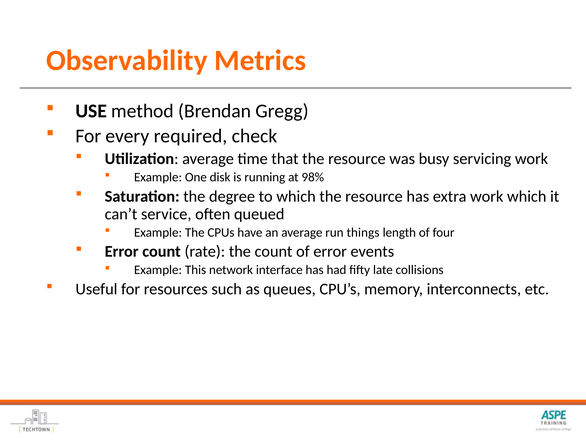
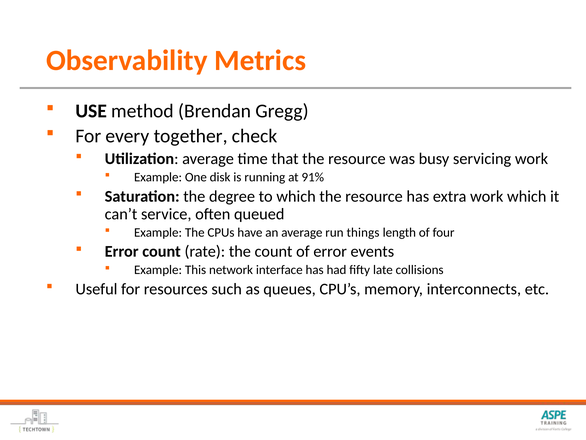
required: required -> together (191, 136)
98%: 98% -> 91% (313, 177)
